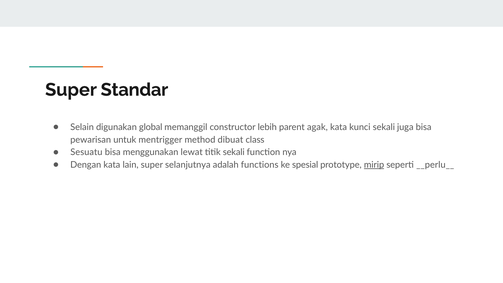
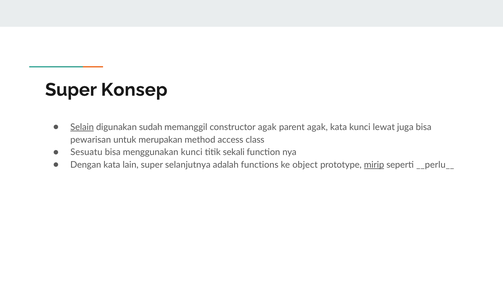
Standar: Standar -> Konsep (134, 90)
Selain underline: none -> present (82, 127)
global: global -> sudah (151, 127)
constructor lebih: lebih -> agak (267, 127)
kunci sekali: sekali -> lewat (384, 127)
mentrigger: mentrigger -> merupakan (160, 140)
dibuat: dibuat -> access (230, 140)
menggunakan lewat: lewat -> kunci (192, 152)
spesial: spesial -> object (305, 165)
